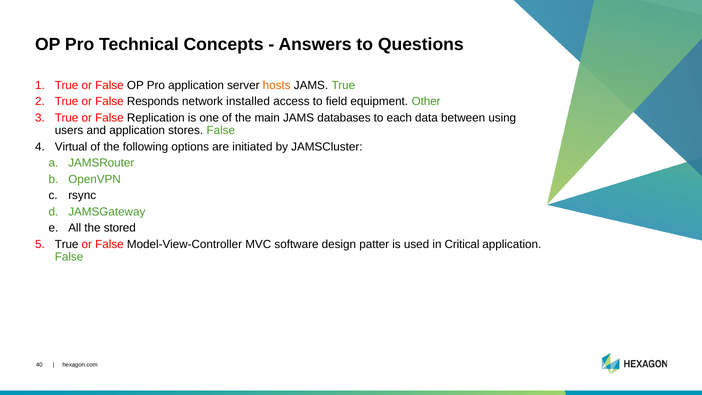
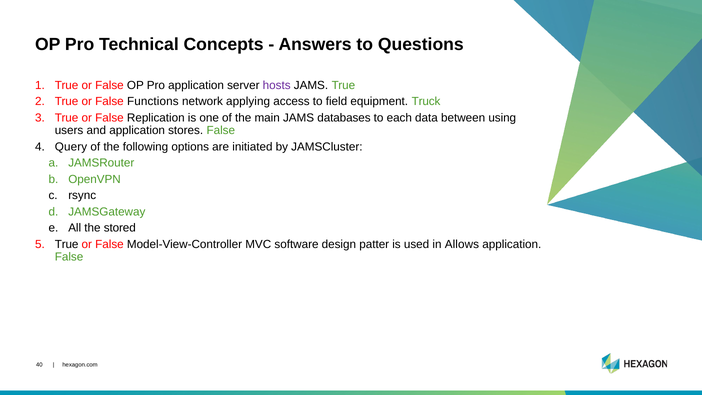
hosts colour: orange -> purple (277, 85)
Responds: Responds -> Functions (153, 101)
installed: installed -> applying (248, 101)
Other: Other -> Truck (426, 101)
Virtual: Virtual -> Query (71, 147)
Critical: Critical -> Allows (462, 244)
